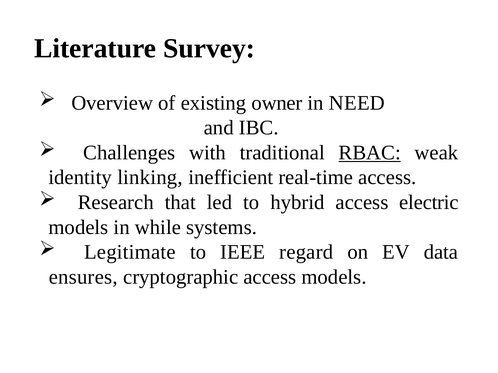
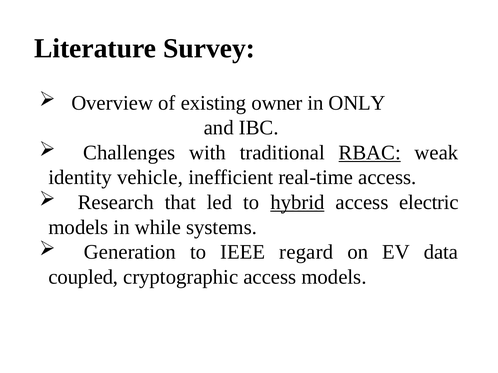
NEED: NEED -> ONLY (357, 103)
linking: linking -> vehicle (150, 178)
hybrid underline: none -> present (297, 203)
Legitimate: Legitimate -> Generation (130, 252)
ensures: ensures -> coupled (83, 277)
